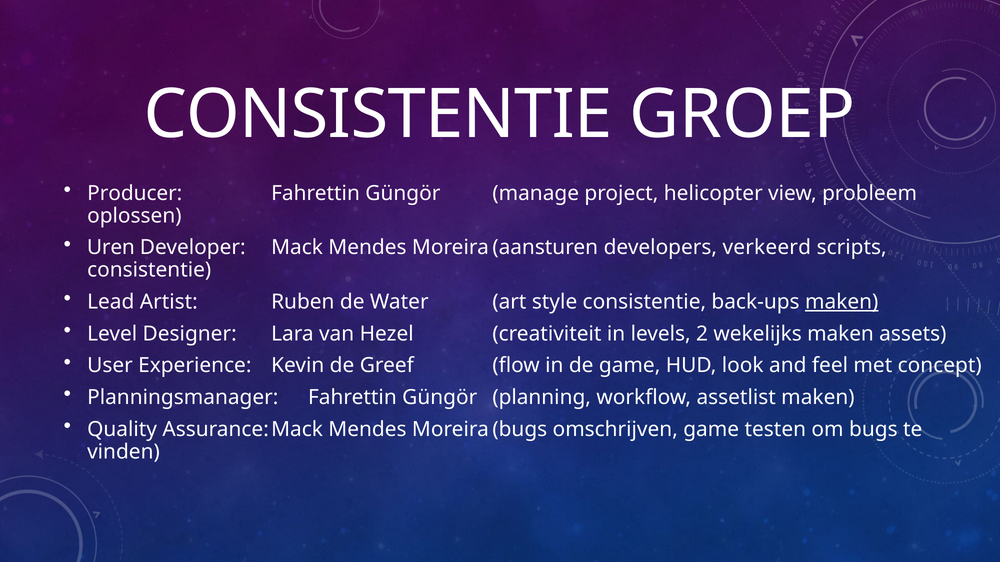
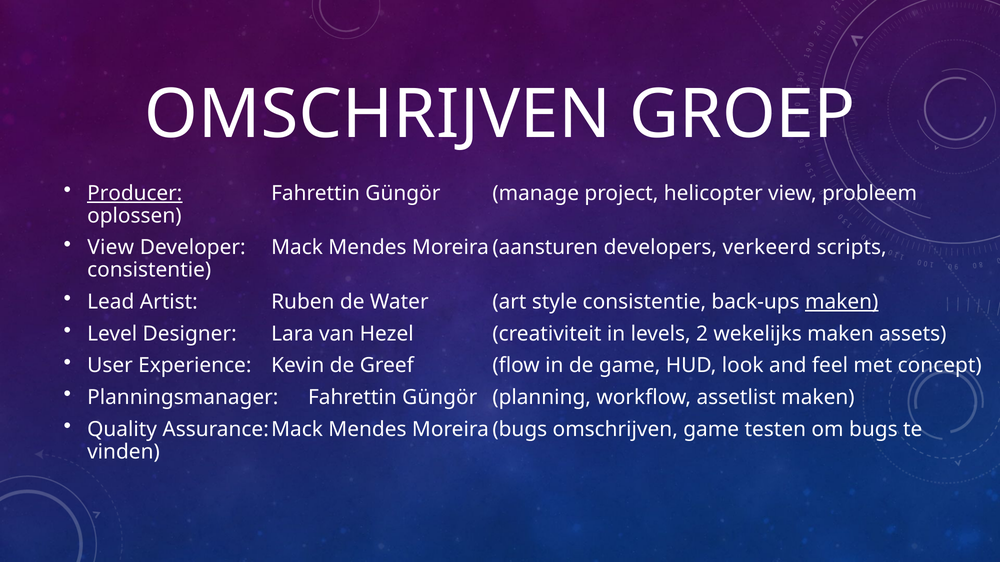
CONSISTENTIE: CONSISTENTIE -> OMSCHRIJVEN (378, 114)
Producer underline: none -> present (135, 193)
Uren: Uren -> View (111, 248)
